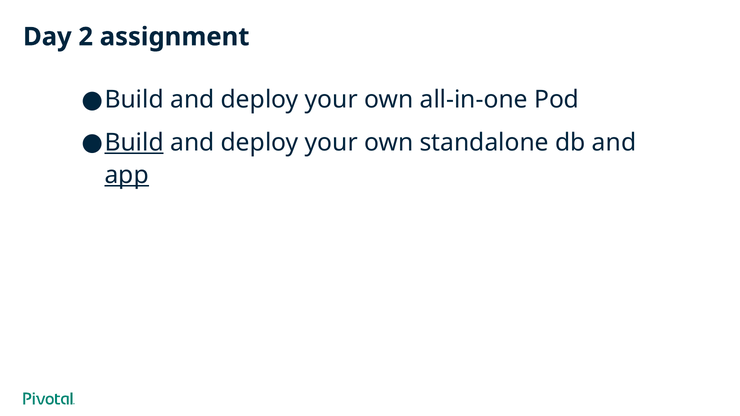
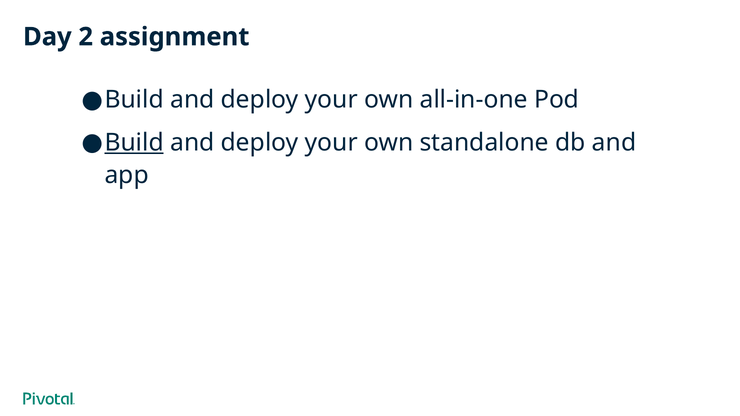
app underline: present -> none (127, 175)
